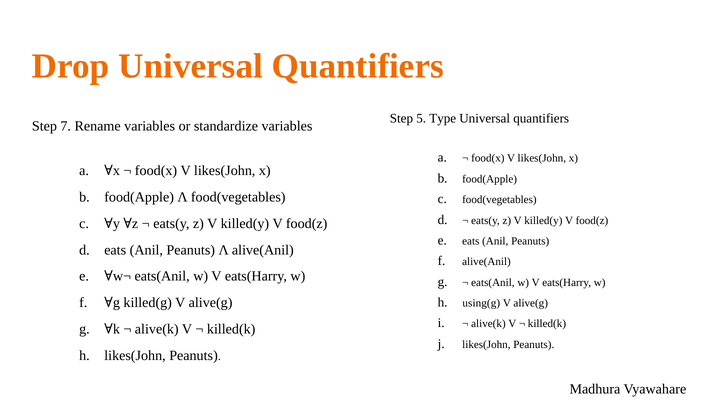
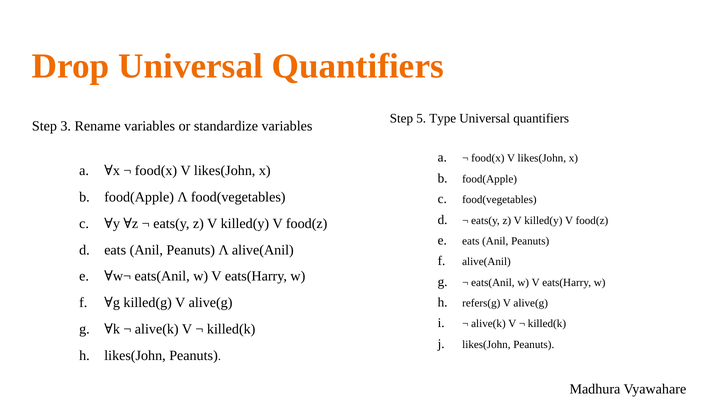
7: 7 -> 3 (66, 126)
using(g: using(g -> refers(g (481, 303)
